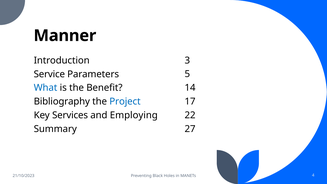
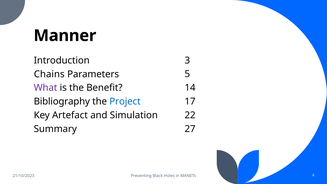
Service: Service -> Chains (49, 74)
What colour: blue -> purple (46, 88)
Services: Services -> Artefact (70, 115)
Employing: Employing -> Simulation (134, 115)
